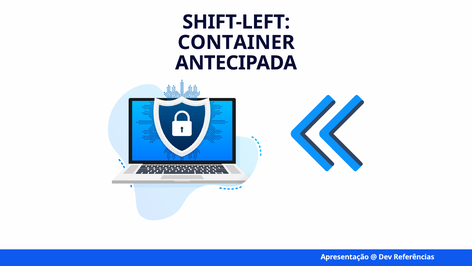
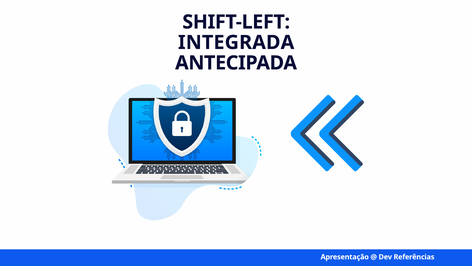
CONTAINER: CONTAINER -> INTEGRADA (236, 42)
